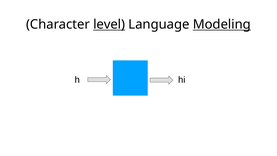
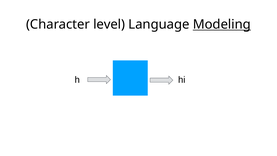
level underline: present -> none (109, 24)
